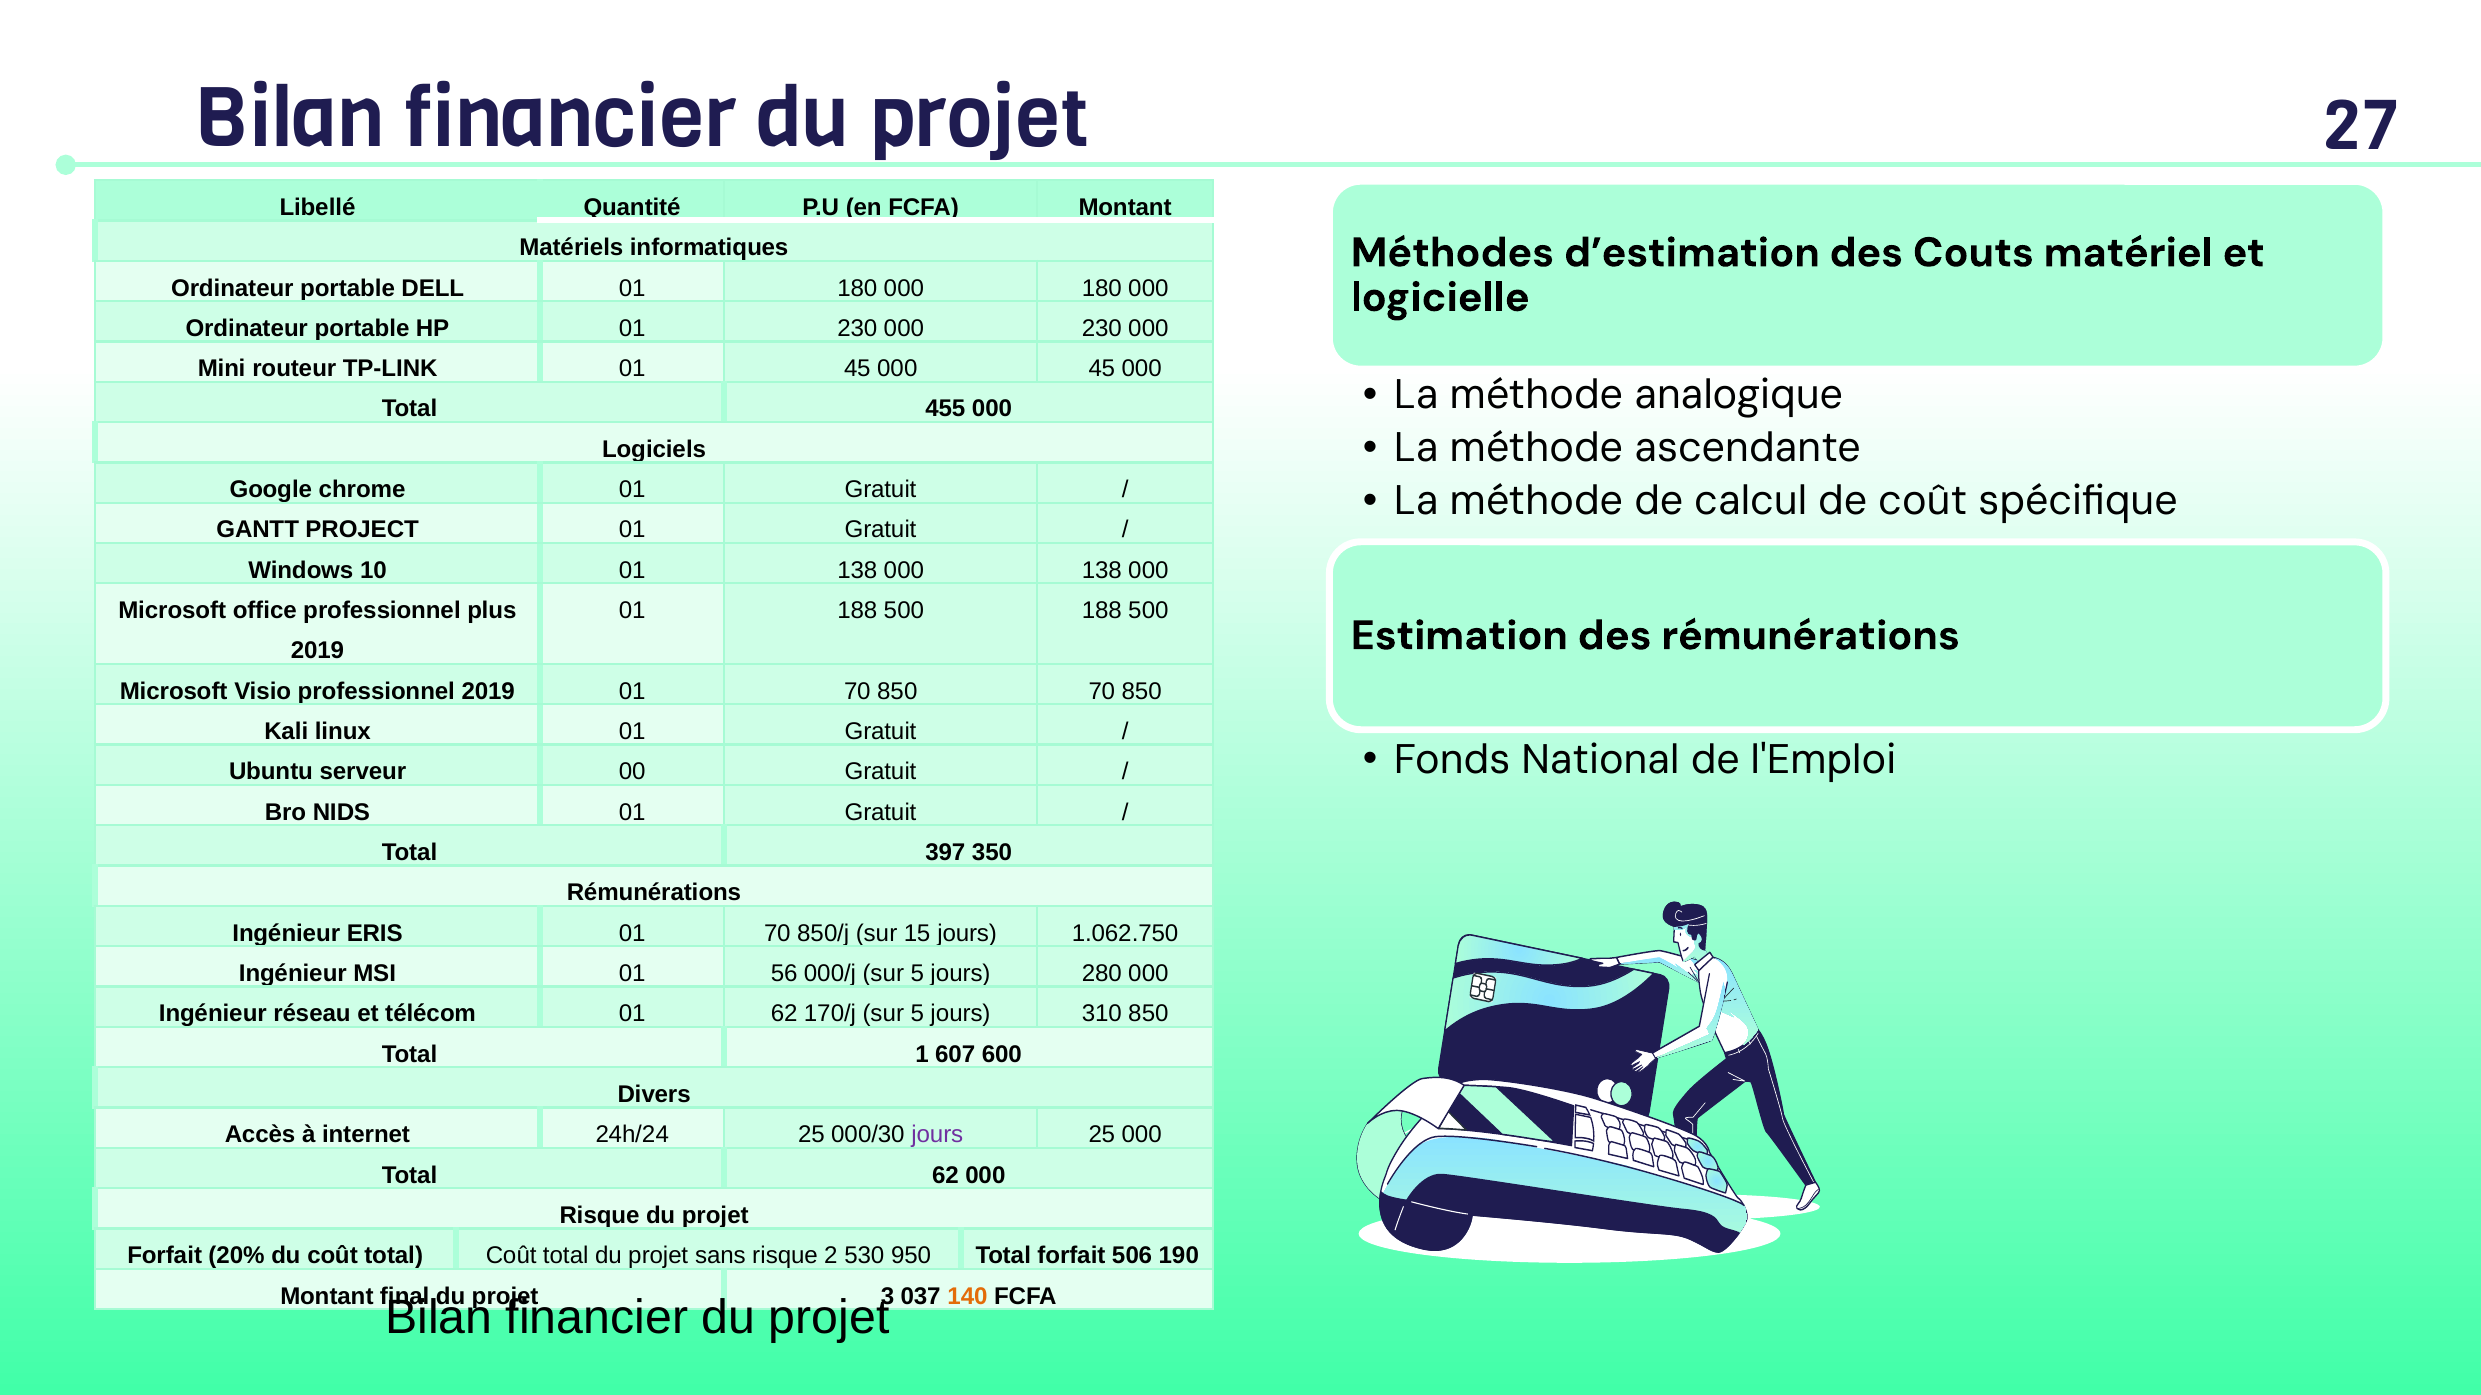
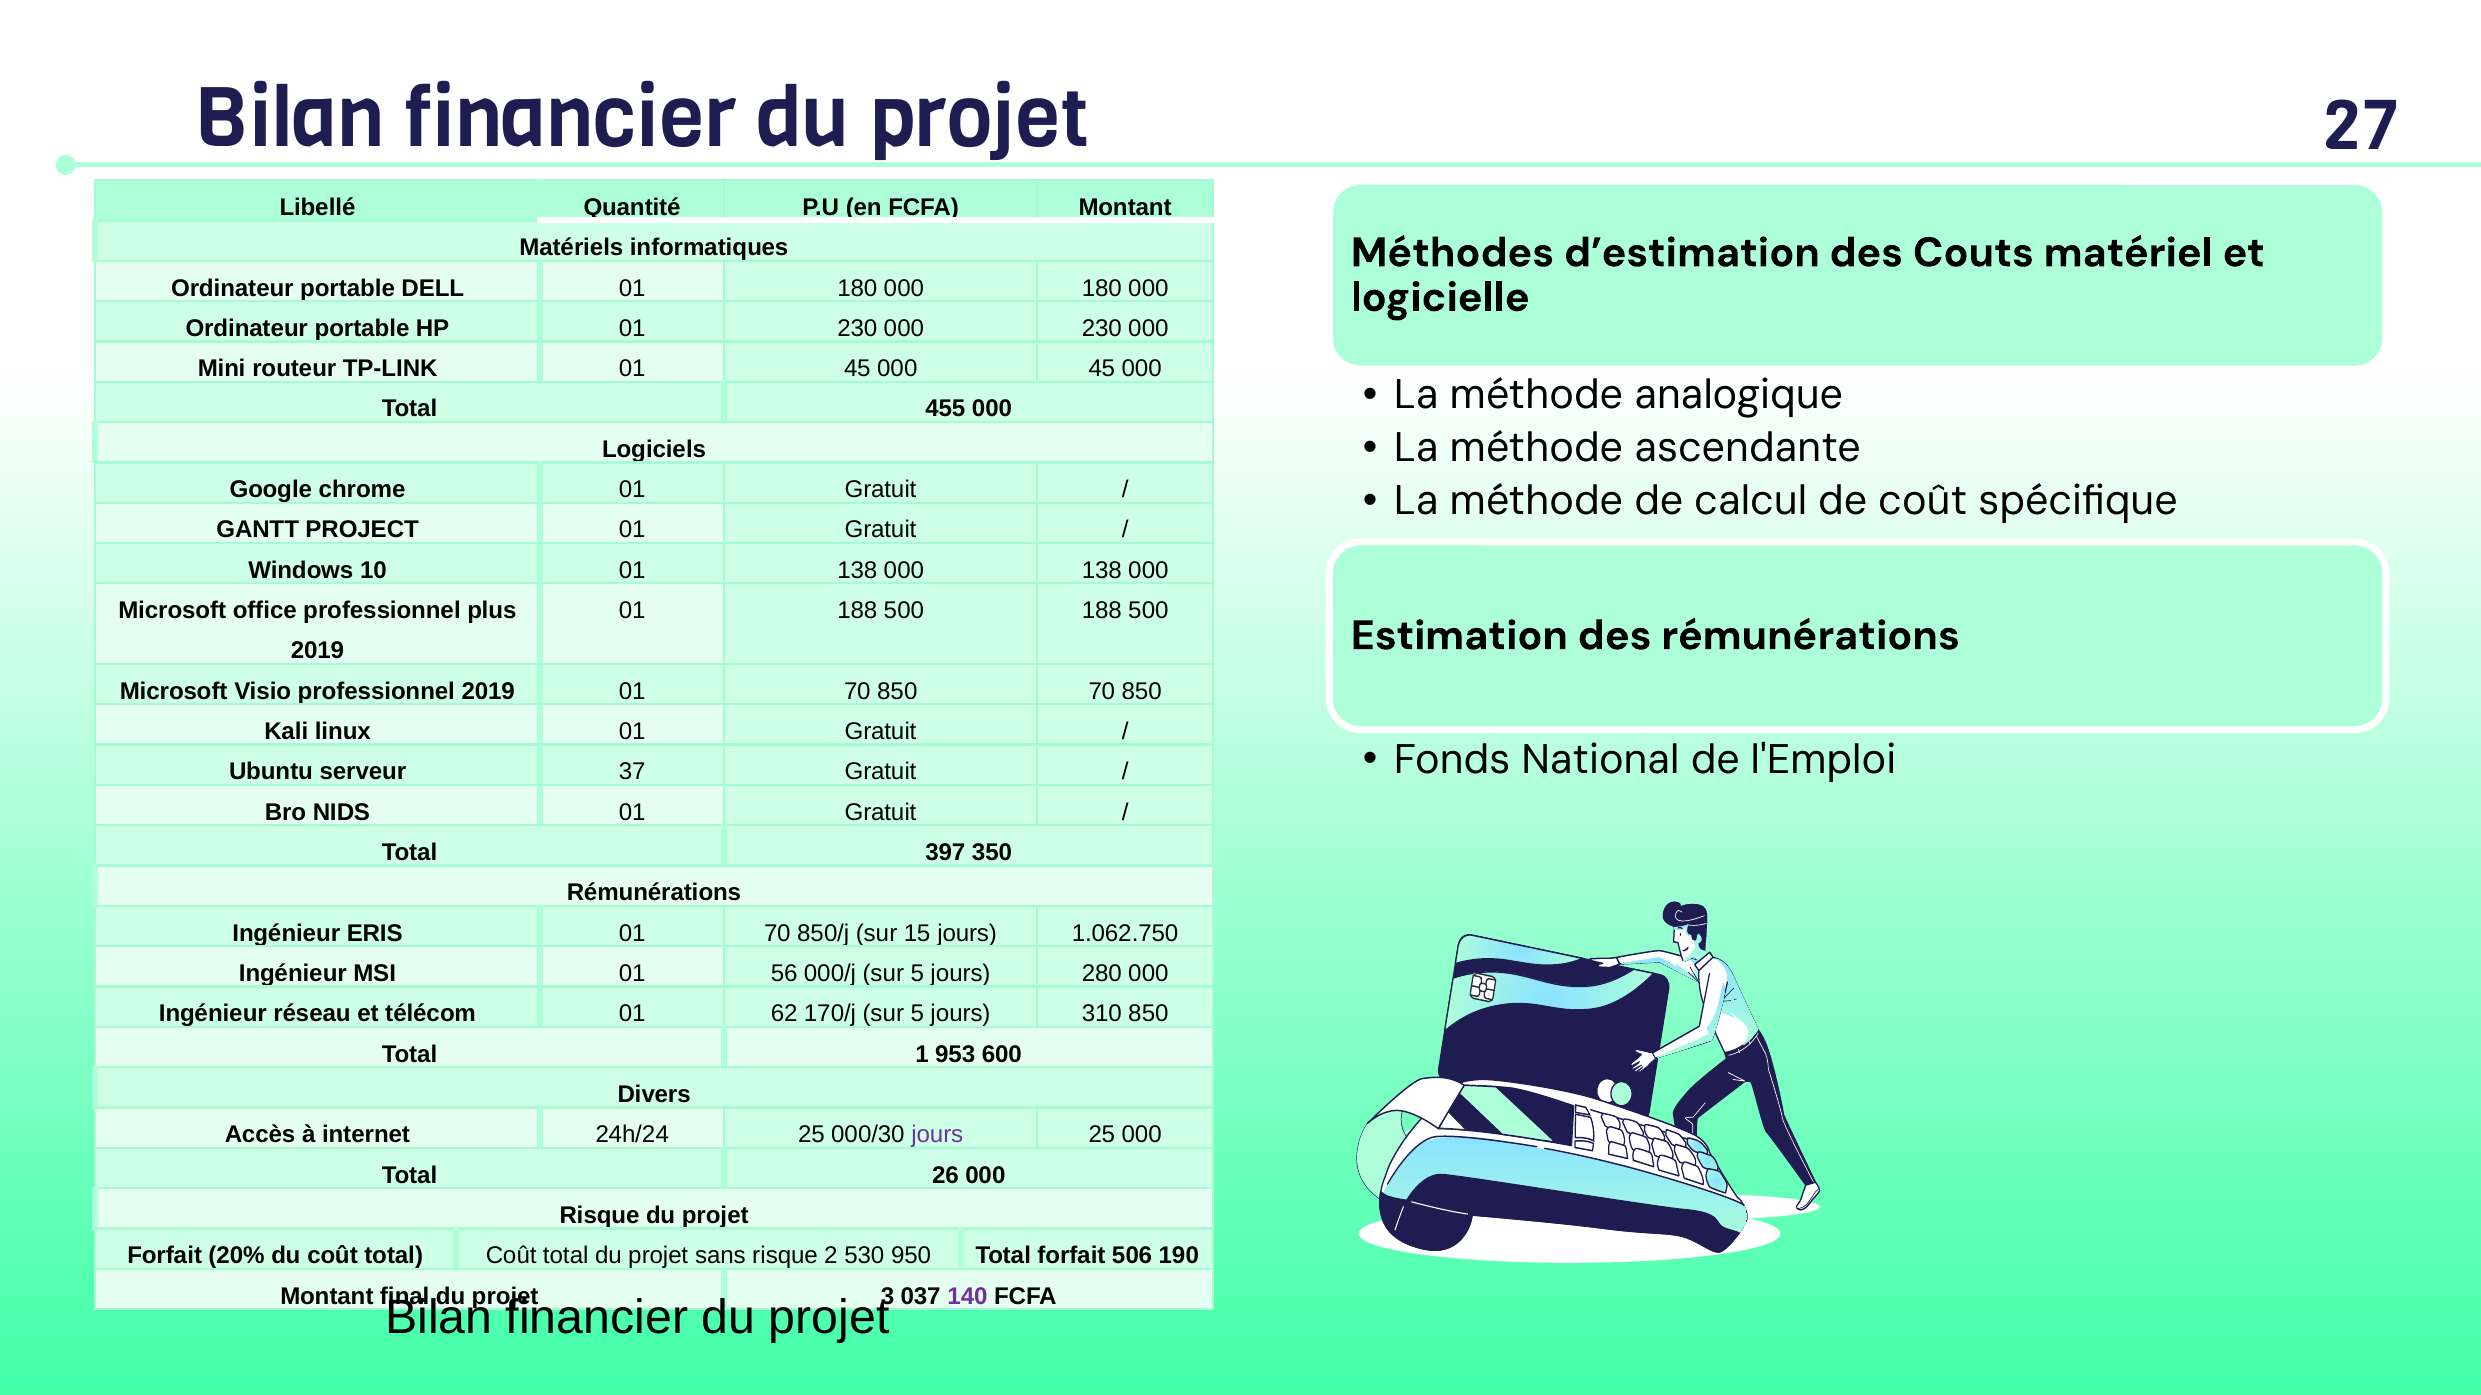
00: 00 -> 37 (632, 772)
607: 607 -> 953 (955, 1055)
Total 62: 62 -> 26 (945, 1176)
140 colour: orange -> purple (967, 1297)
